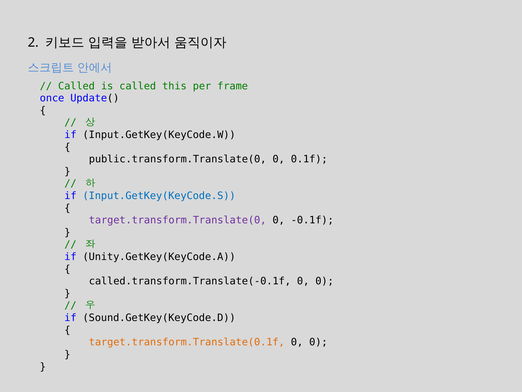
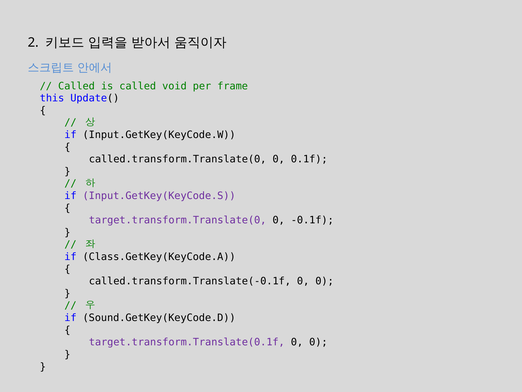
this: this -> void (174, 86)
once: once -> this (52, 98)
public.transform.Translate(0: public.transform.Translate(0 -> called.transform.Translate(0 (178, 159)
Input.GetKey(KeyCode.S colour: blue -> purple (159, 196)
Unity.GetKey(KeyCode.A: Unity.GetKey(KeyCode.A -> Class.GetKey(KeyCode.A (159, 256)
target.transform.Translate(0.1f colour: orange -> purple (187, 342)
